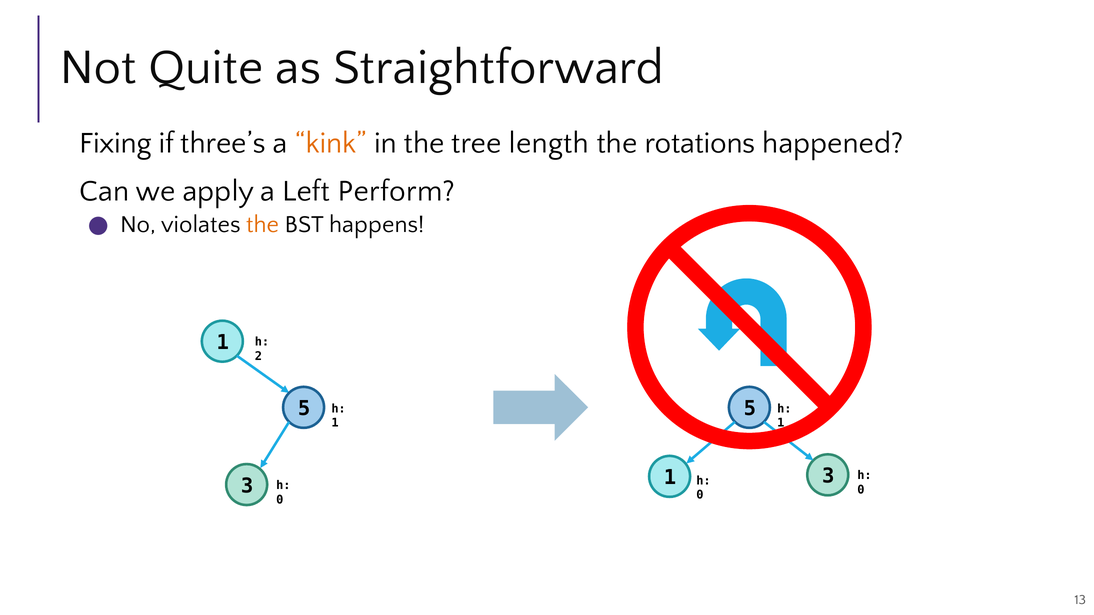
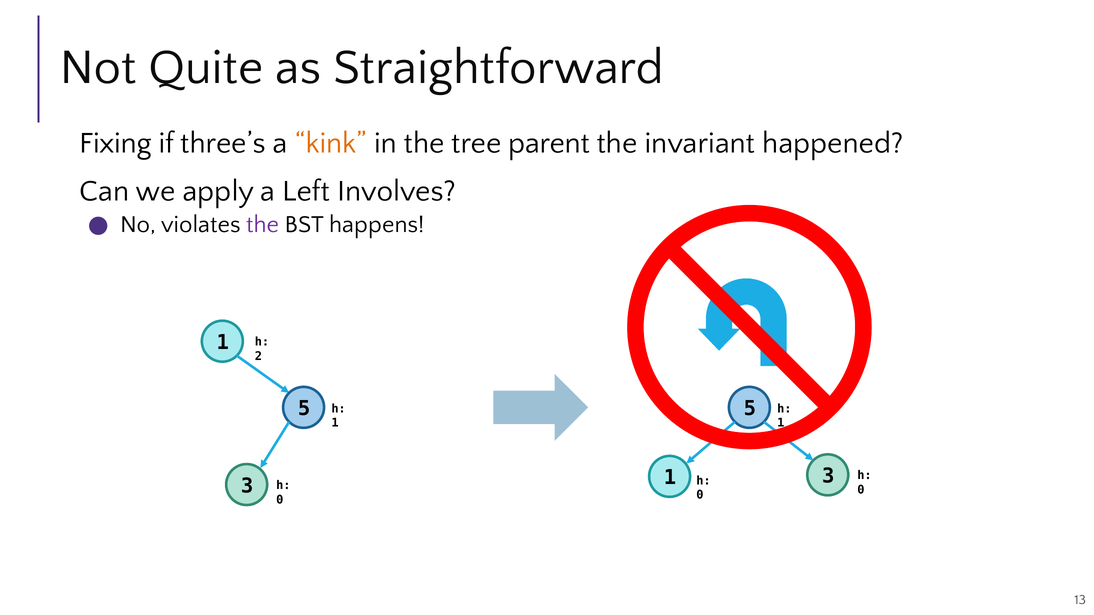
length: length -> parent (549, 143)
rotations: rotations -> invariant (700, 143)
Perform: Perform -> Involves (397, 191)
the colour: orange -> purple (263, 225)
